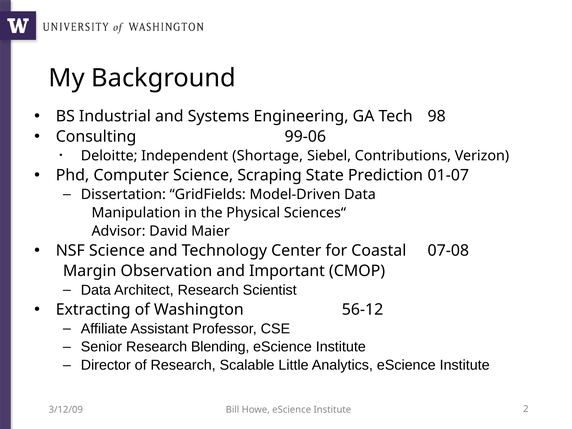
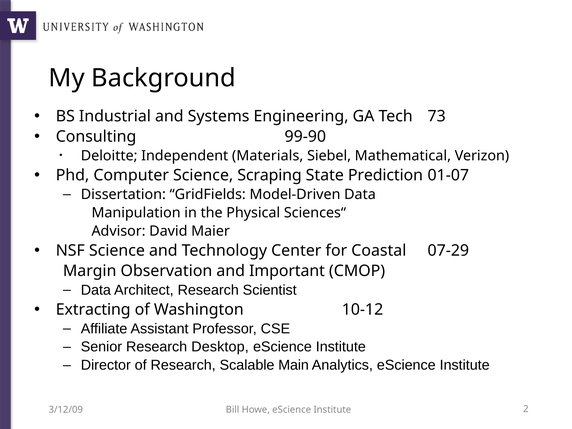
98: 98 -> 73 (437, 116)
99-06: 99-06 -> 99-90 (305, 137)
Shortage: Shortage -> Materials (268, 156)
Contributions: Contributions -> Mathematical (403, 156)
07-08: 07-08 -> 07-29 (448, 250)
56-12: 56-12 -> 10-12 (363, 309)
Blending: Blending -> Desktop (220, 347)
Little: Little -> Main (294, 365)
